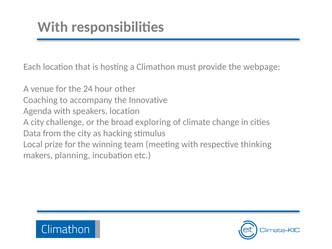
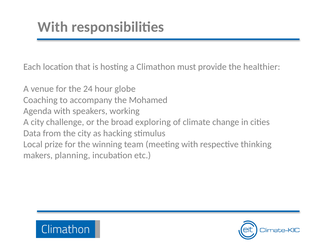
webpage: webpage -> healthier (262, 67)
other: other -> globe (125, 89)
Innovative: Innovative -> Mohamed (148, 100)
speakers location: location -> working (125, 111)
